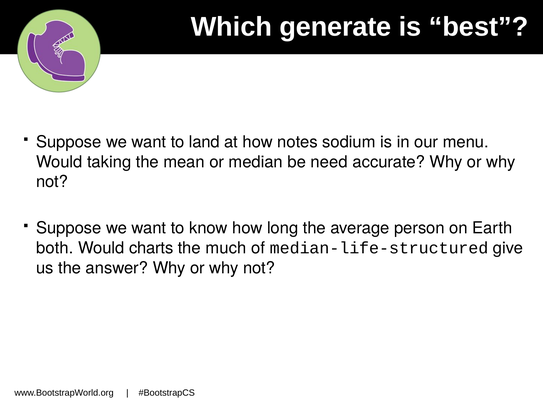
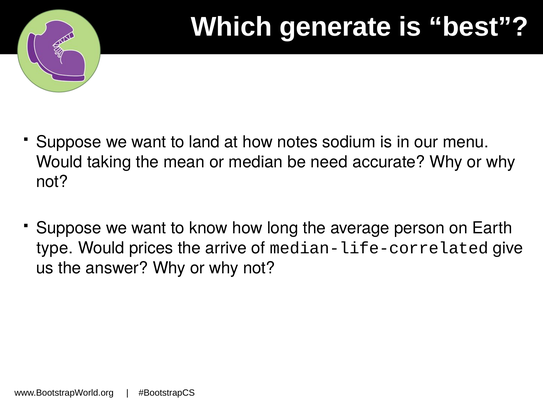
both: both -> type (55, 248)
charts: charts -> prices (151, 248)
much: much -> arrive (226, 248)
median-life-structured: median-life-structured -> median-life-correlated (379, 248)
